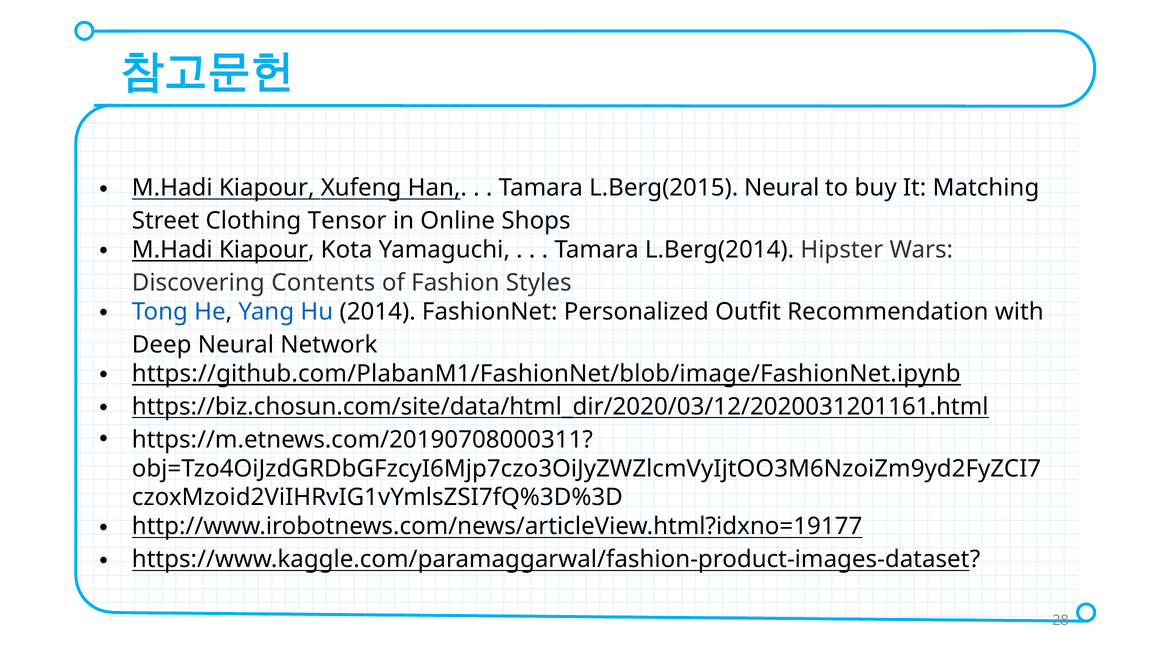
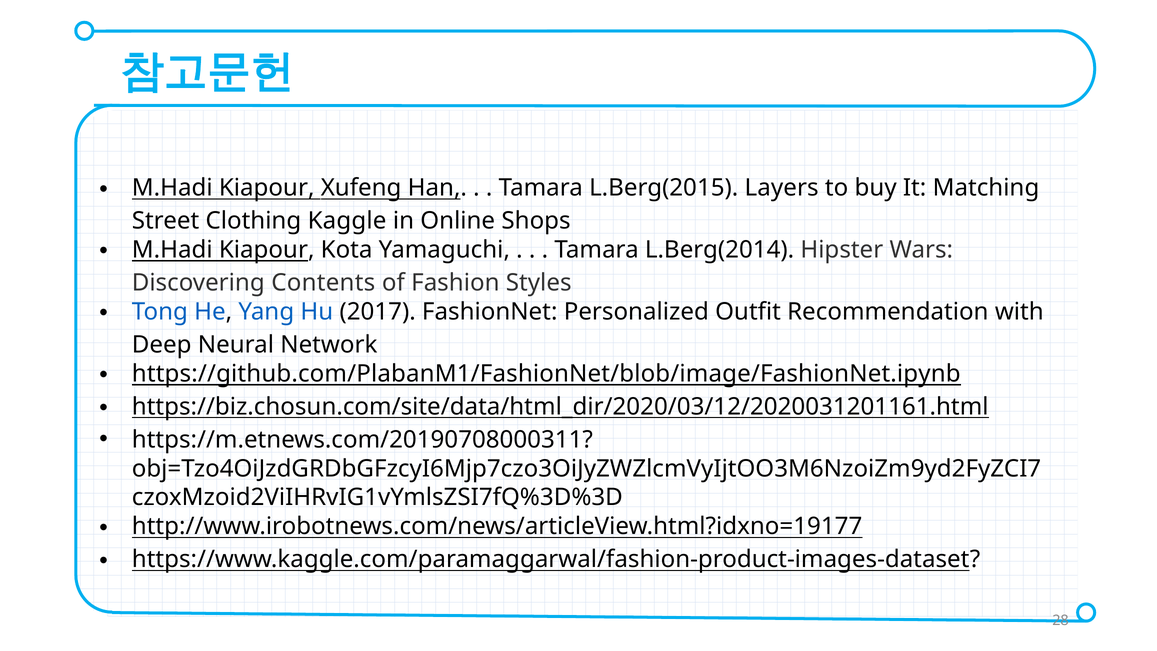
L.Berg(2015 Neural: Neural -> Layers (782, 188)
Tensor: Tensor -> Kaggle (347, 221)
2014: 2014 -> 2017 (378, 312)
